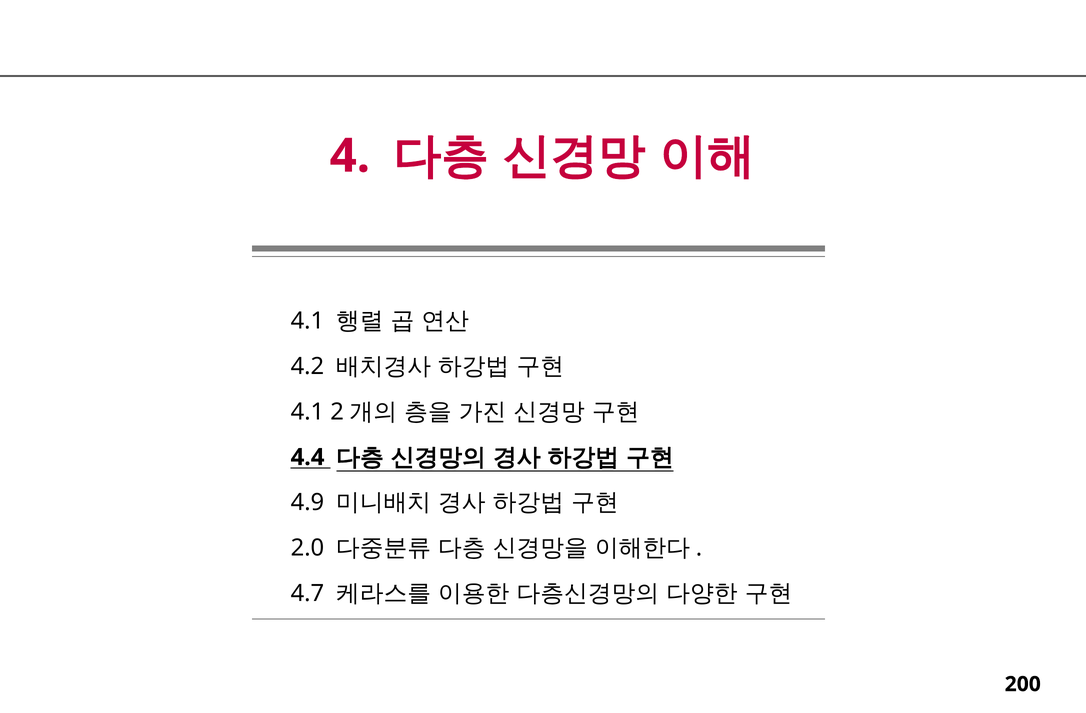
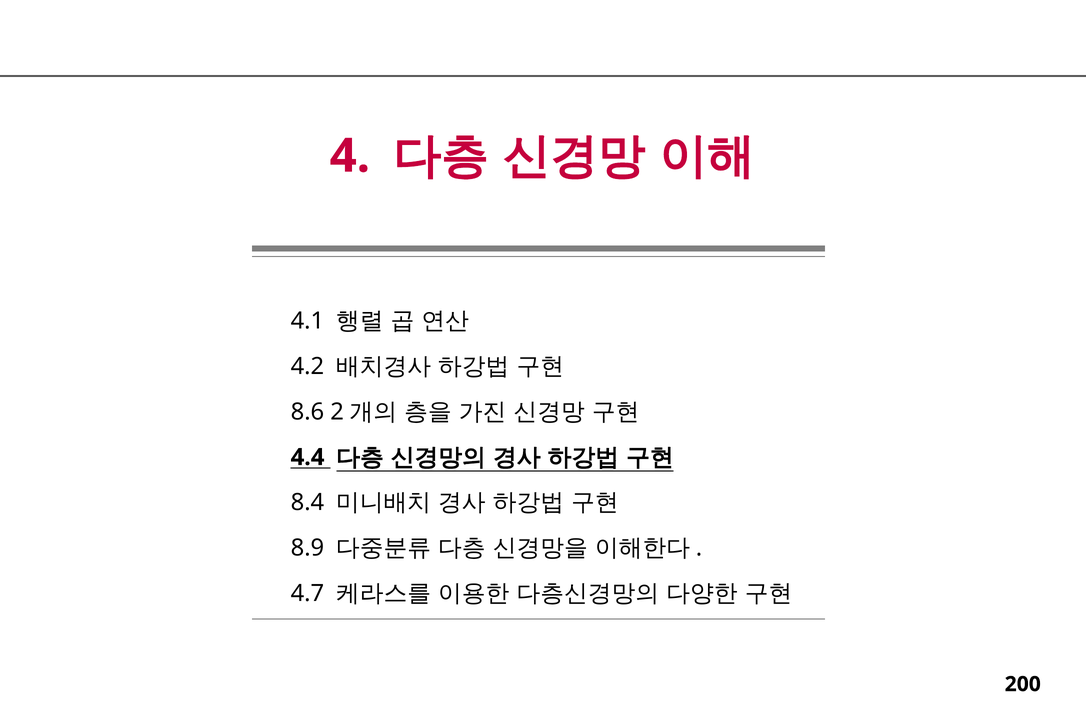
4.1: 4.1 -> 8.6 (307, 412)
4.9: 4.9 -> 8.4 (307, 503)
2.0: 2.0 -> 8.9 (307, 548)
